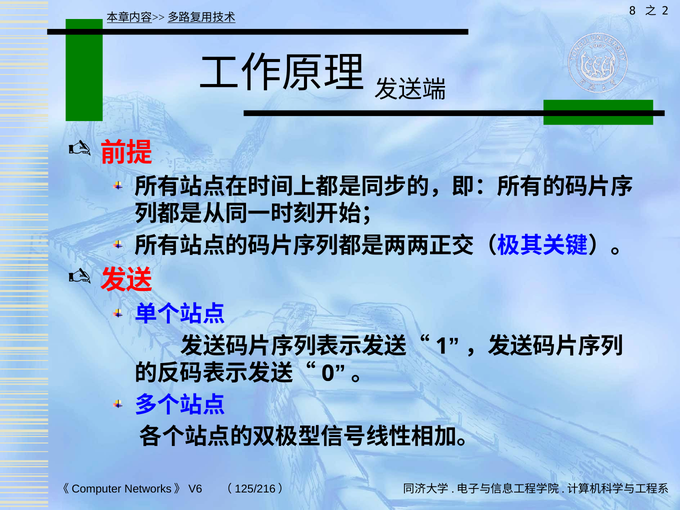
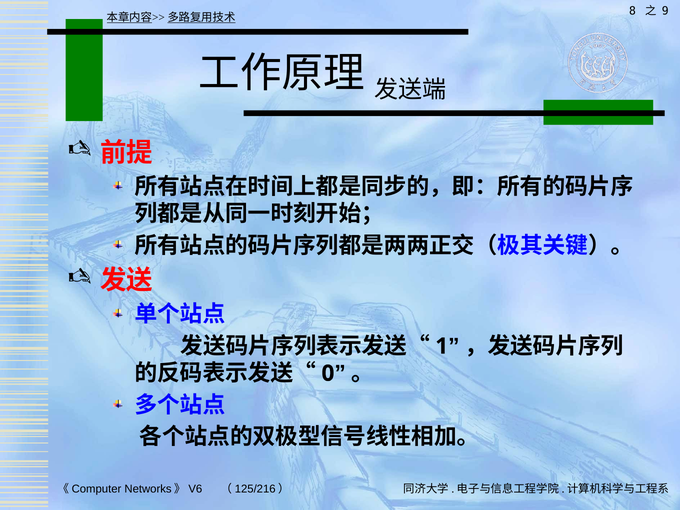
2: 2 -> 9 (665, 11)
